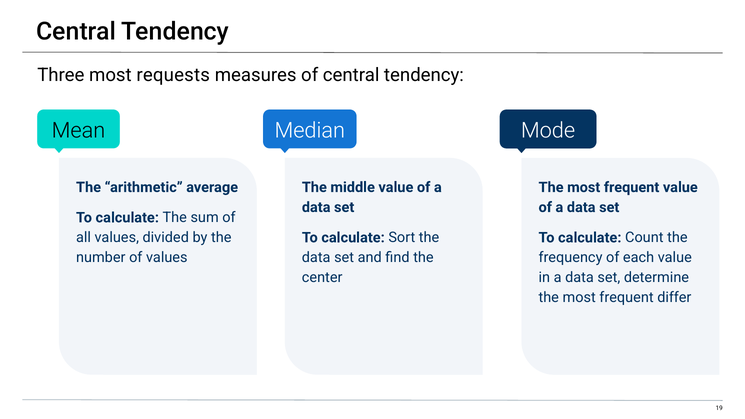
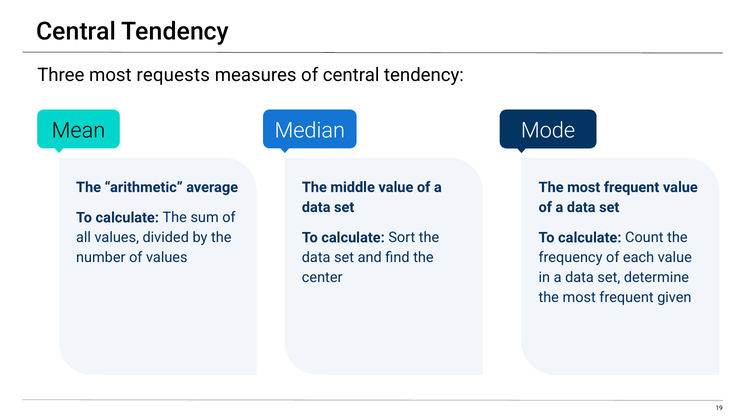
differ: differ -> given (674, 298)
